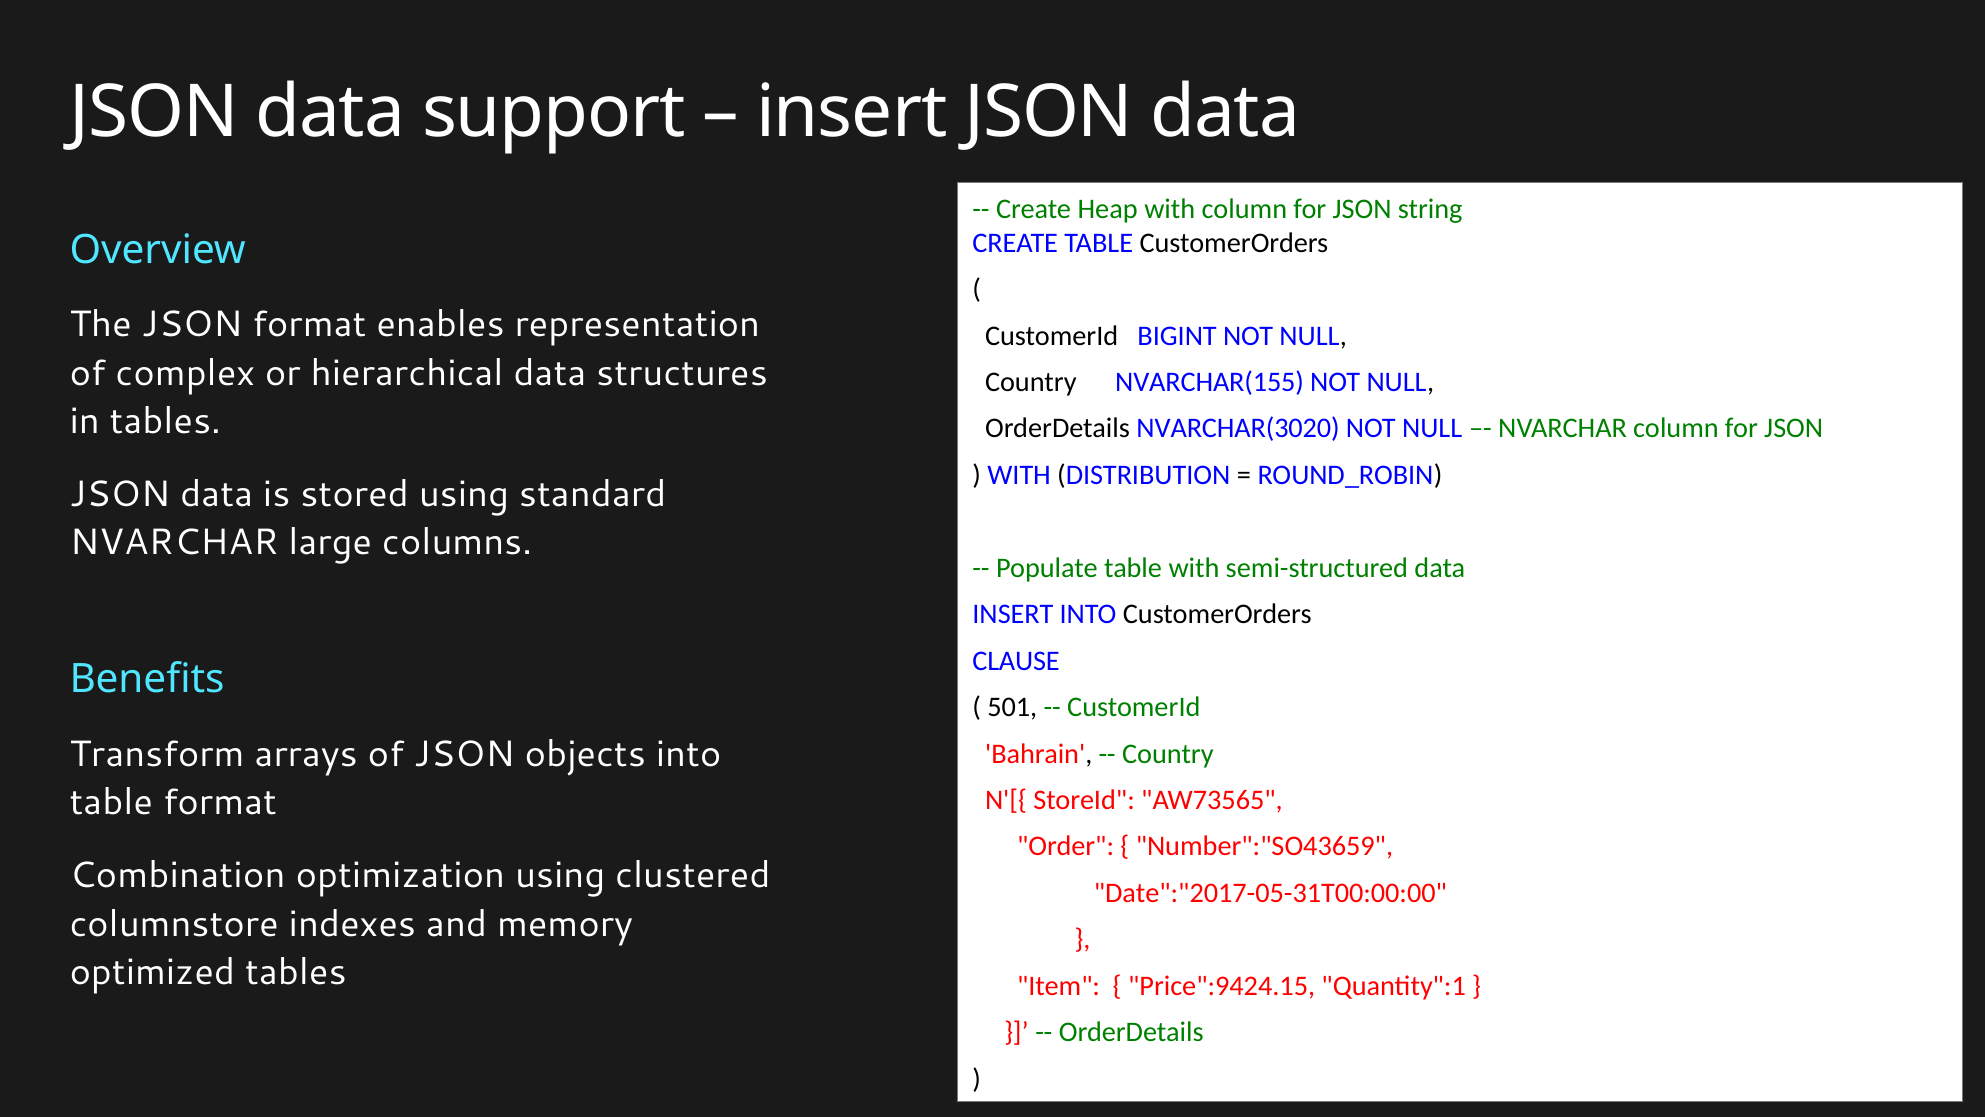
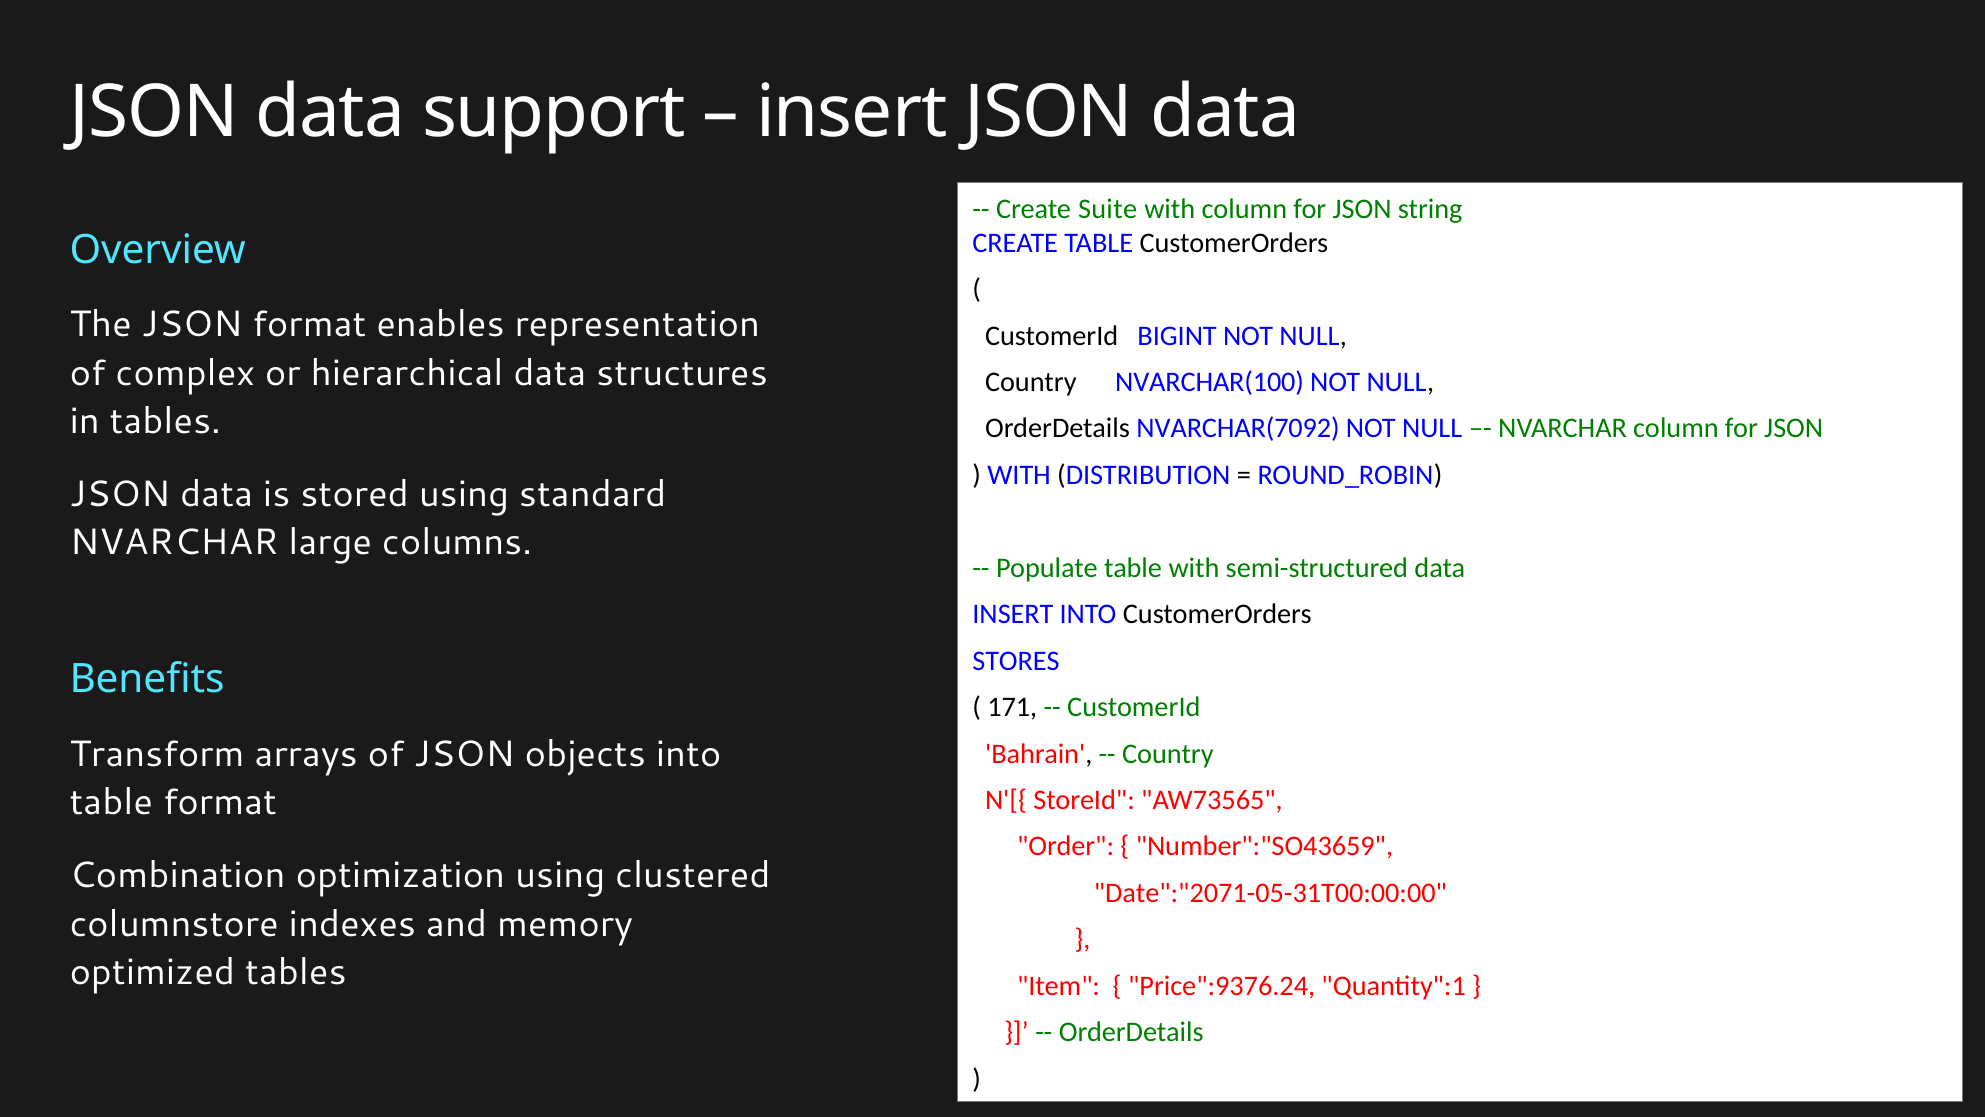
Heap: Heap -> Suite (1108, 209)
NVARCHAR(155: NVARCHAR(155 -> NVARCHAR(100 (1210, 382)
NVARCHAR(3020: NVARCHAR(3020 -> NVARCHAR(7092 (1238, 428)
CLAUSE: CLAUSE -> STORES (1016, 661)
501: 501 -> 171 (1012, 707)
Date":"2017-05-31T00:00:00: Date":"2017-05-31T00:00:00 -> Date":"2071-05-31T00:00:00 (1270, 893)
Price":9424.15: Price":9424.15 -> Price":9376.24 (1222, 985)
